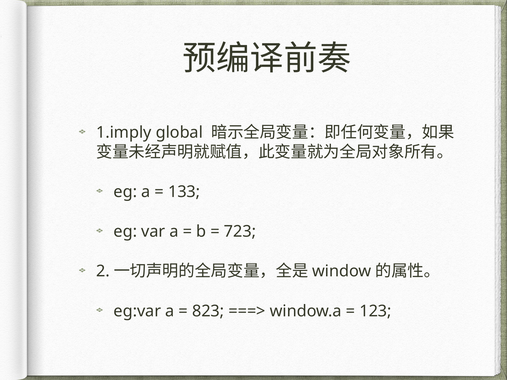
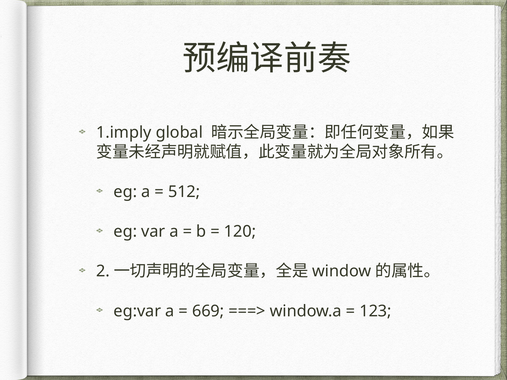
133: 133 -> 512 (184, 192)
723: 723 -> 120 (240, 232)
823: 823 -> 669 (208, 311)
